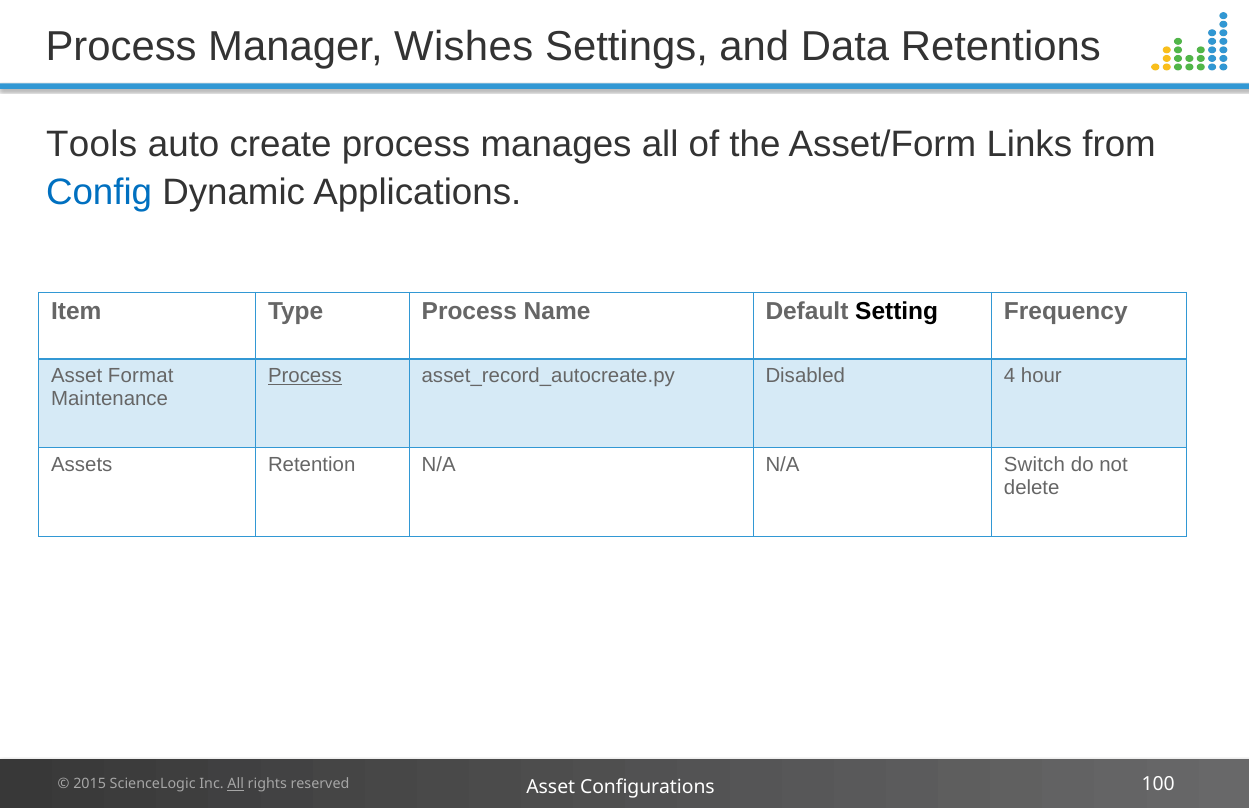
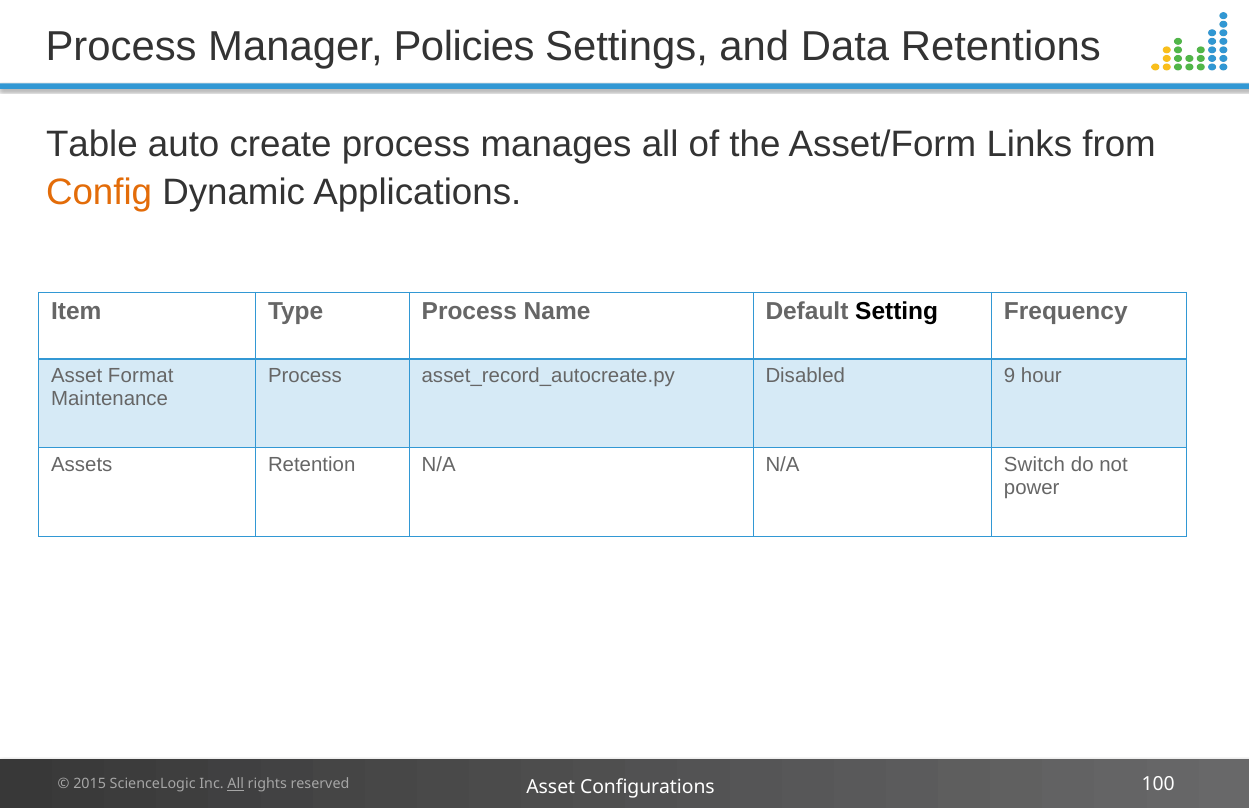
Wishes: Wishes -> Policies (464, 47)
Tools: Tools -> Table (92, 144)
Config colour: blue -> orange (99, 193)
Process underline: present -> none (305, 376)
4: 4 -> 9 (1010, 376)
delete: delete -> power (1032, 488)
